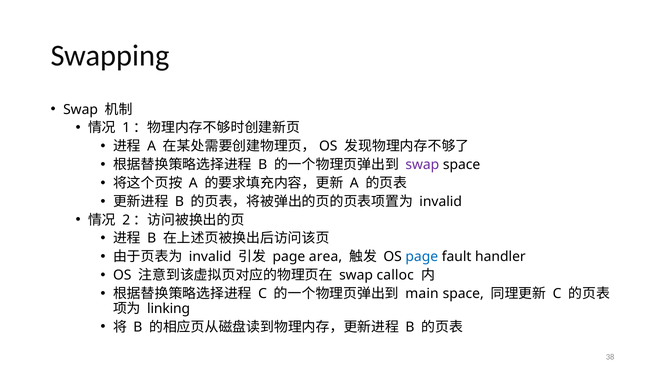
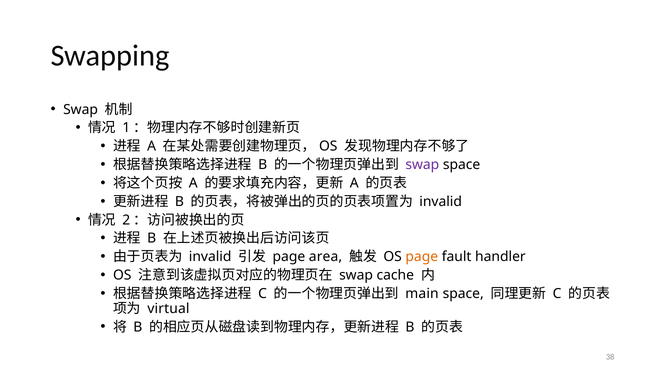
page colour: blue -> orange (422, 257)
calloc: calloc -> cache (395, 275)
linking: linking -> virtual (168, 309)
